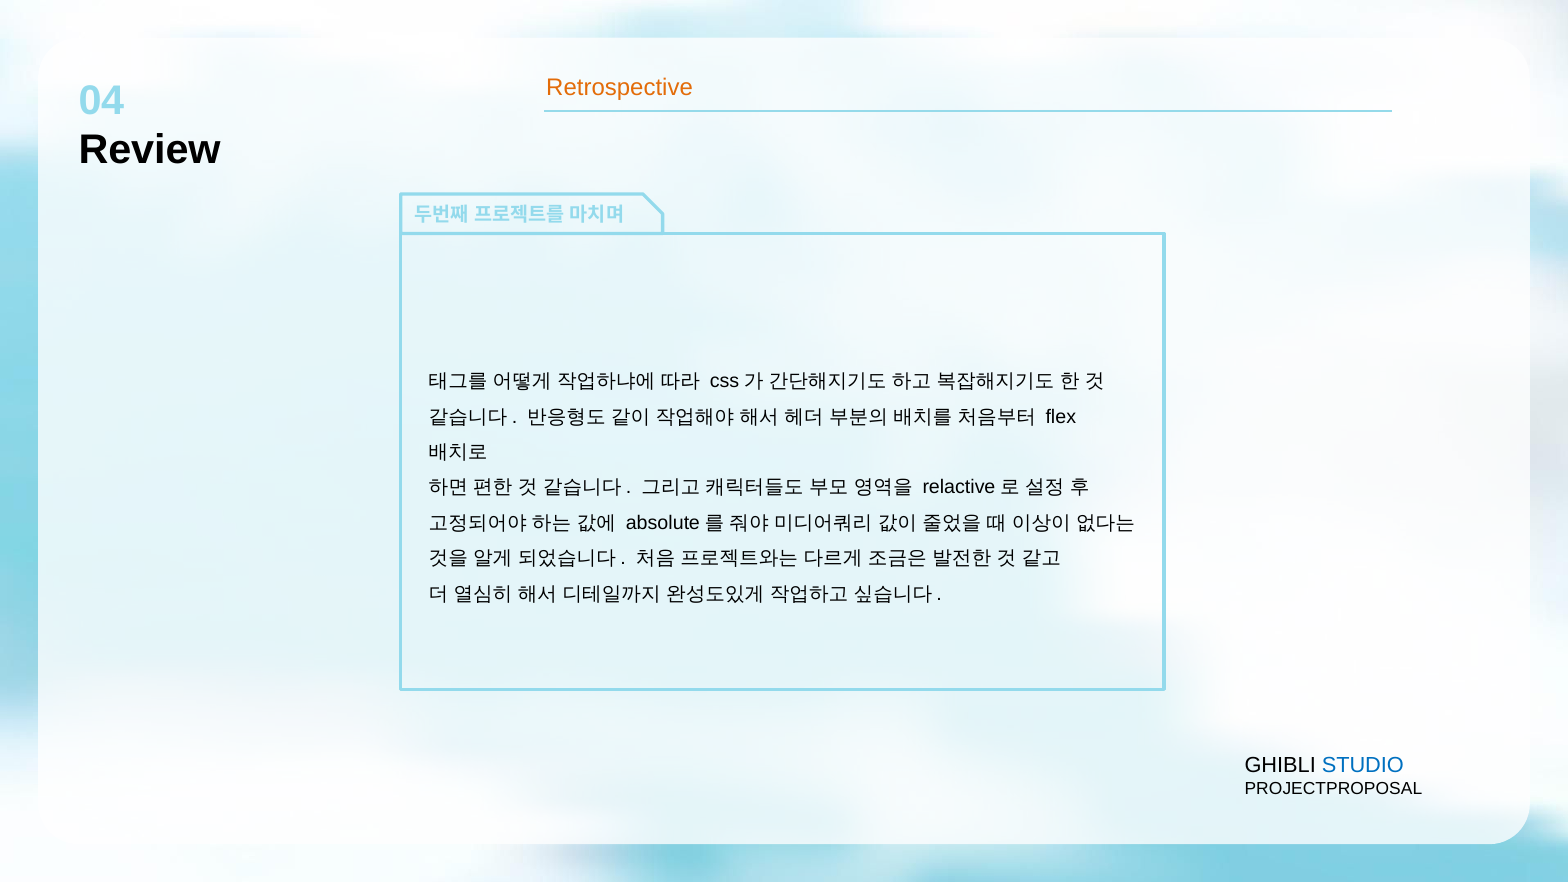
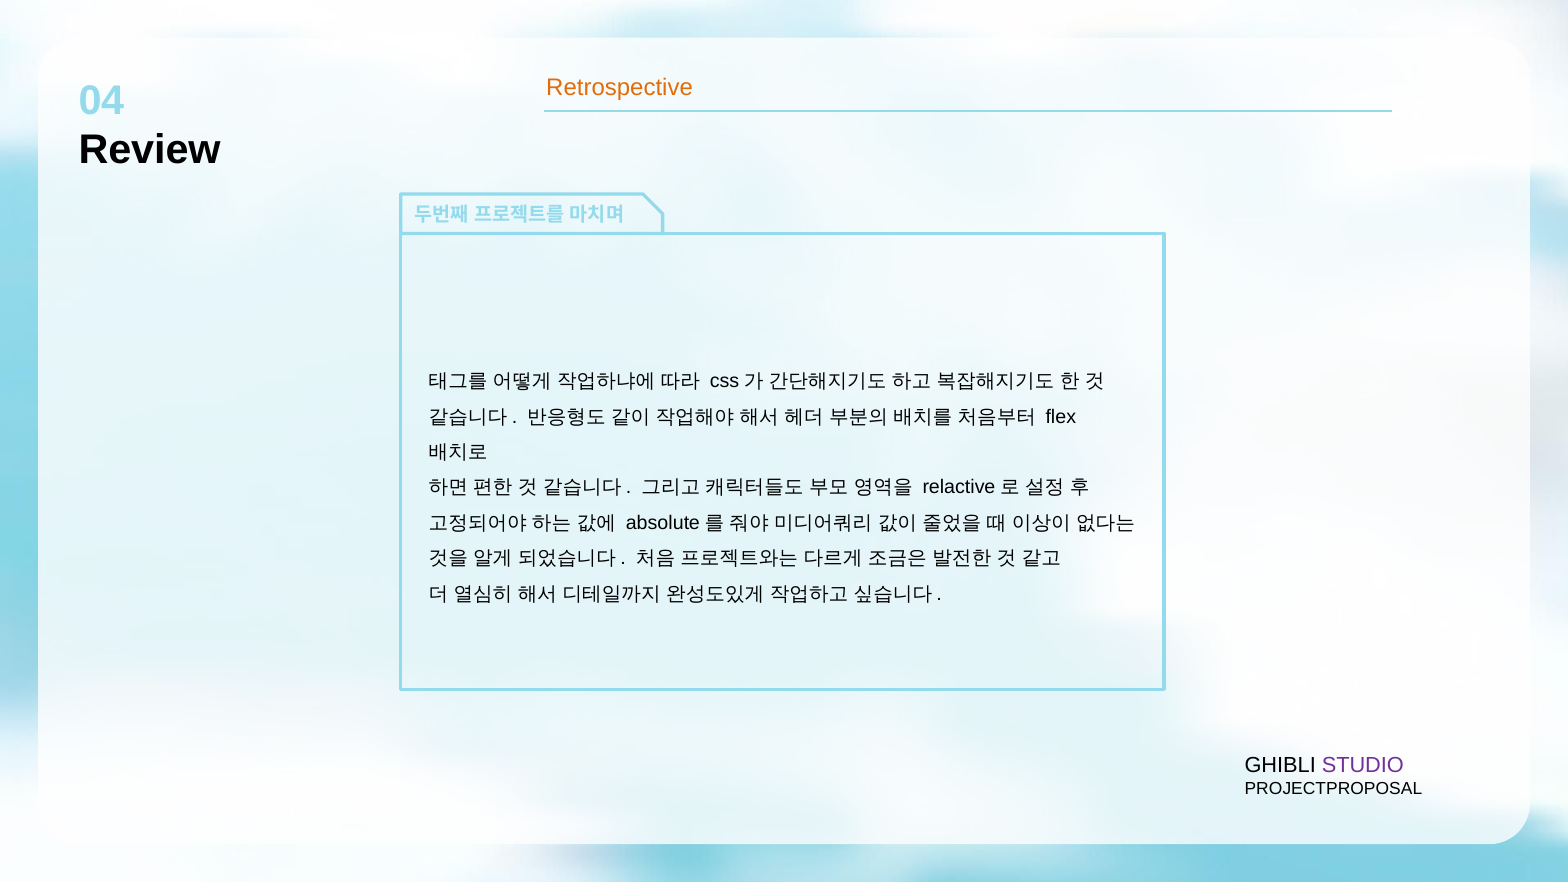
STUDIO colour: blue -> purple (1363, 766)
